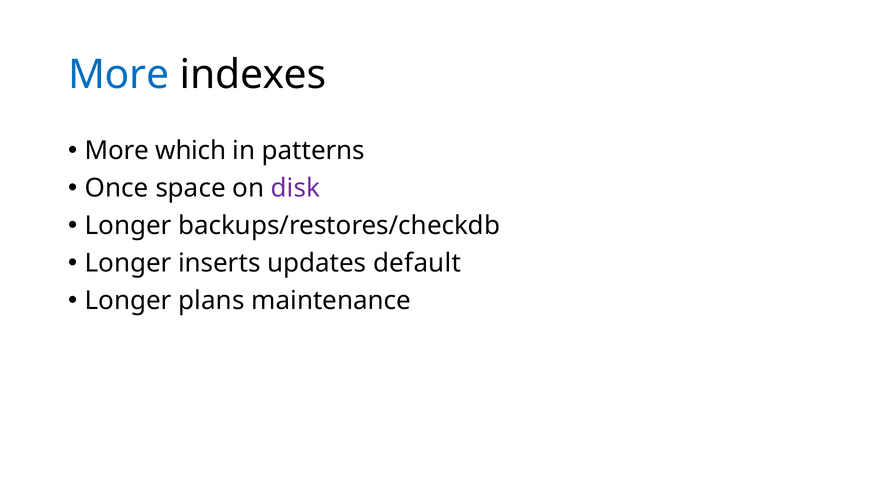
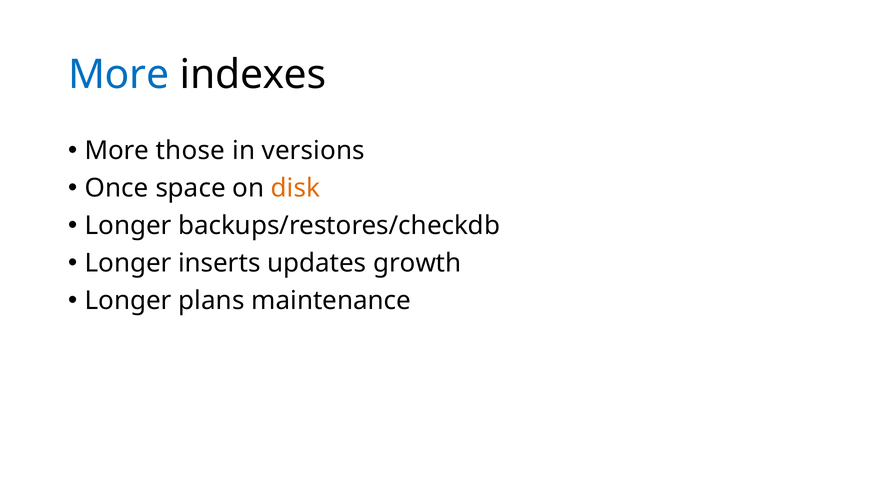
which: which -> those (190, 151)
patterns: patterns -> versions (313, 151)
disk colour: purple -> orange (295, 188)
default: default -> growth (417, 263)
